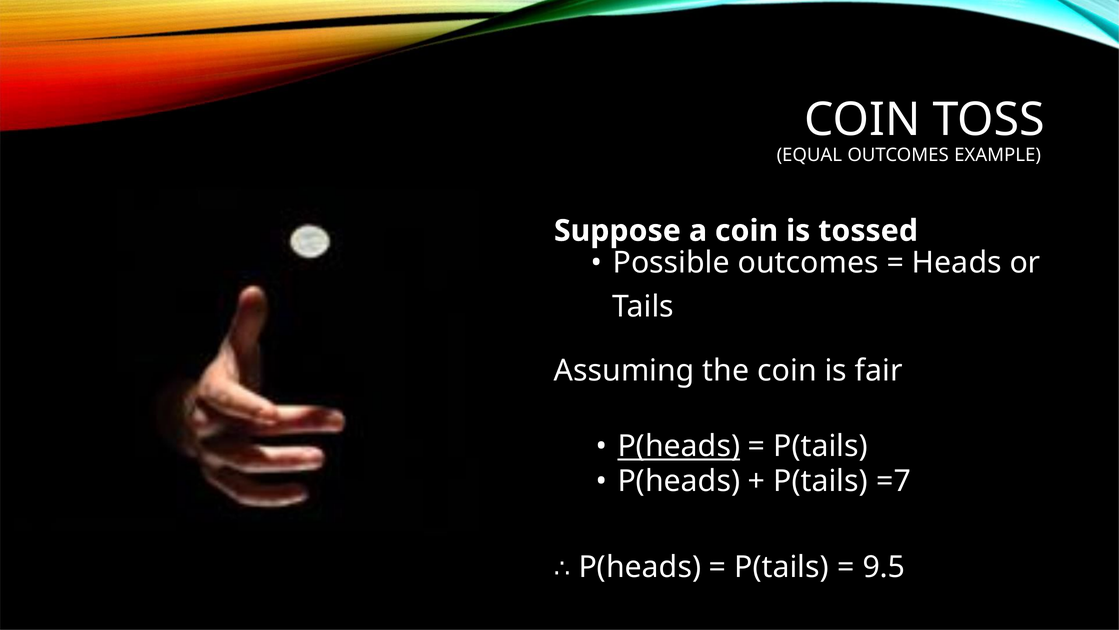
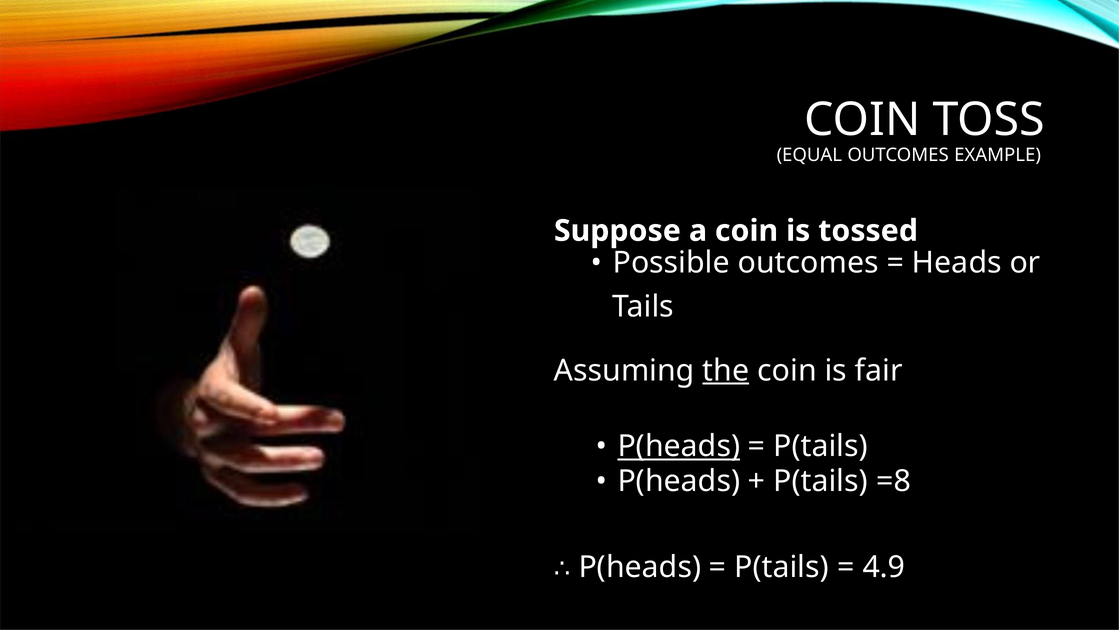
the underline: none -> present (726, 370)
=7: =7 -> =8 (894, 481)
9.5: 9.5 -> 4.9 (884, 567)
